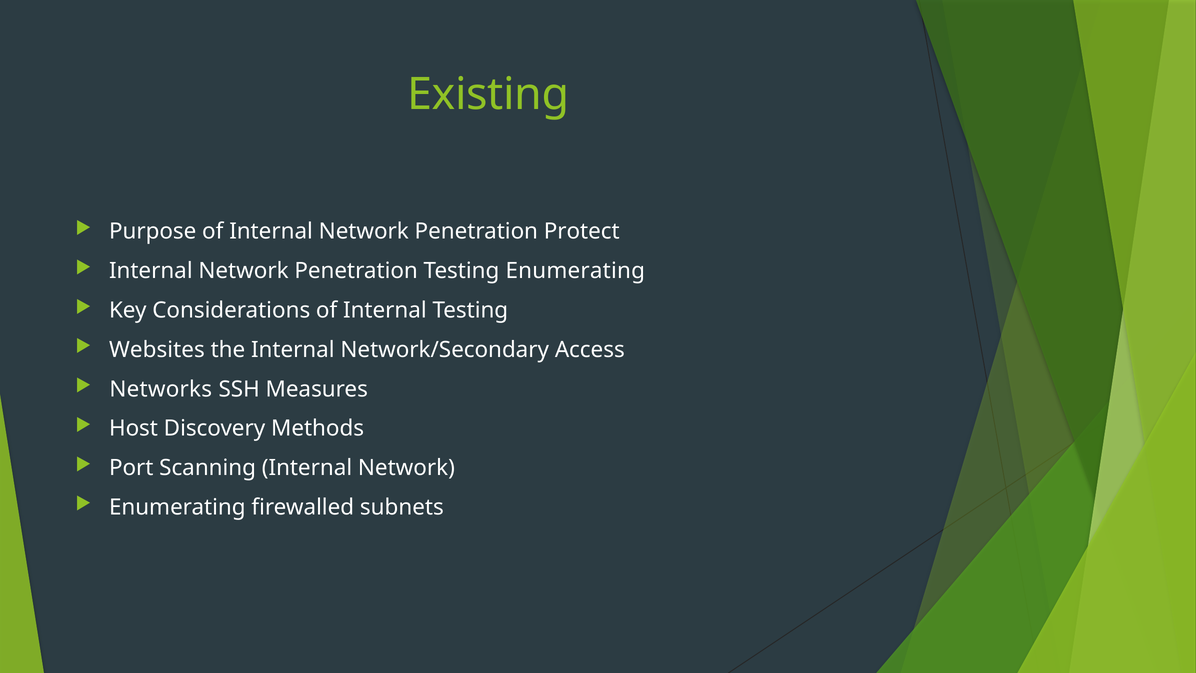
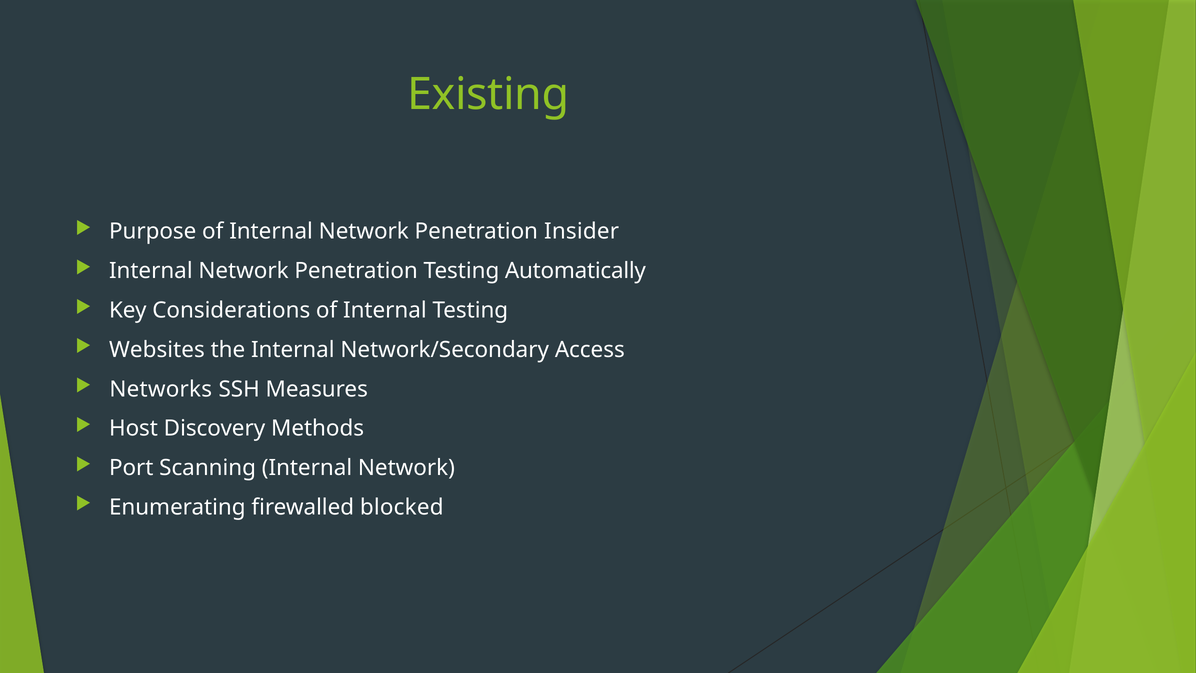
Protect: Protect -> Insider (582, 231)
Testing Enumerating: Enumerating -> Automatically (575, 271)
subnets: subnets -> blocked (402, 507)
